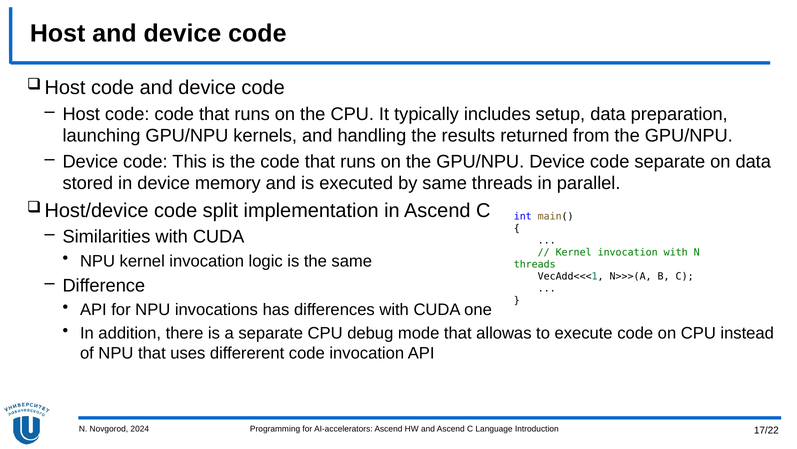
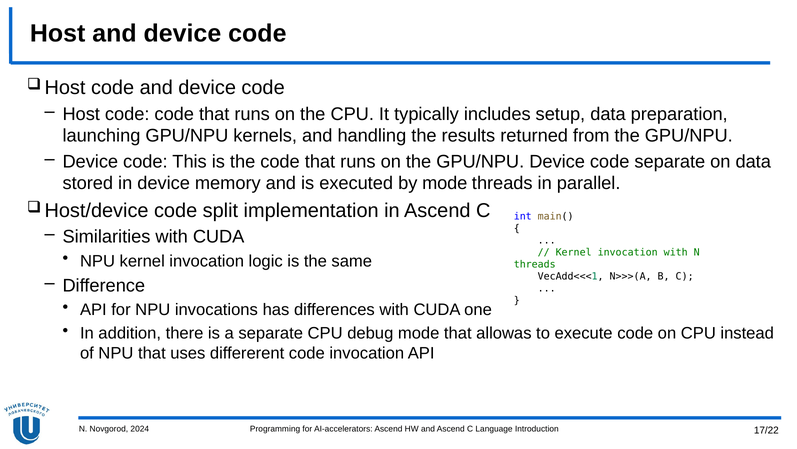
by same: same -> mode (445, 183)
